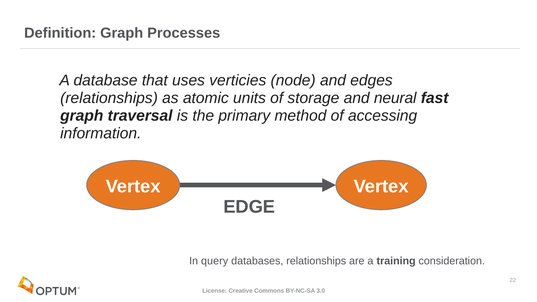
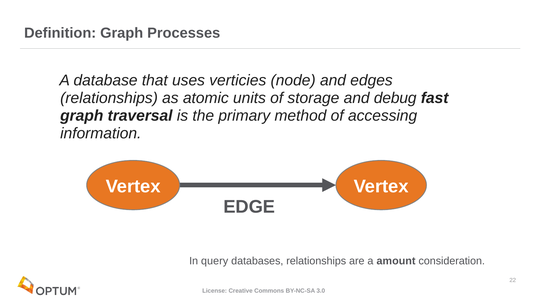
neural: neural -> debug (395, 98)
training: training -> amount (396, 261)
